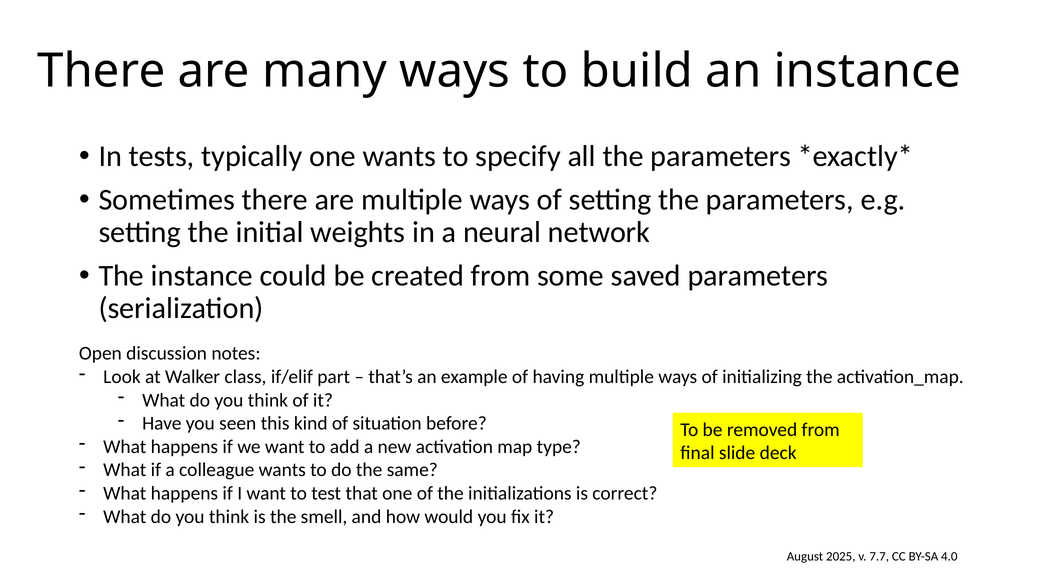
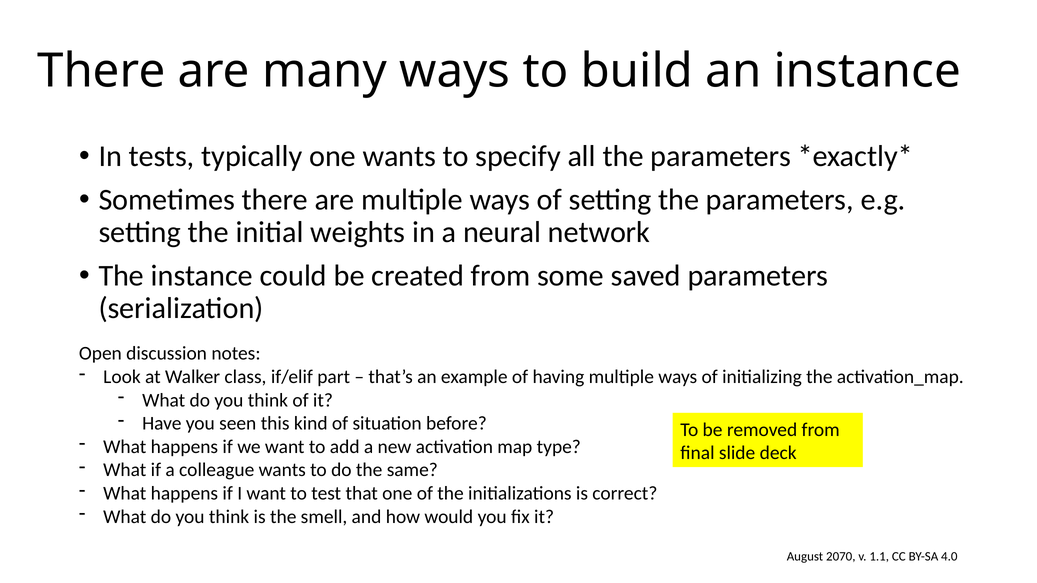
2025: 2025 -> 2070 (841, 557)
7.7: 7.7 -> 1.1 (879, 557)
